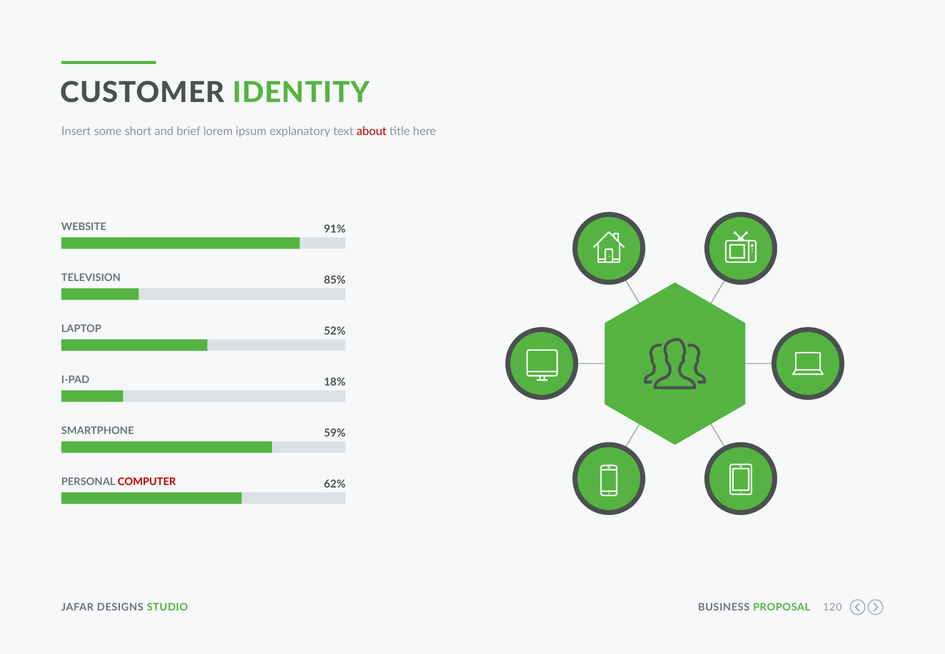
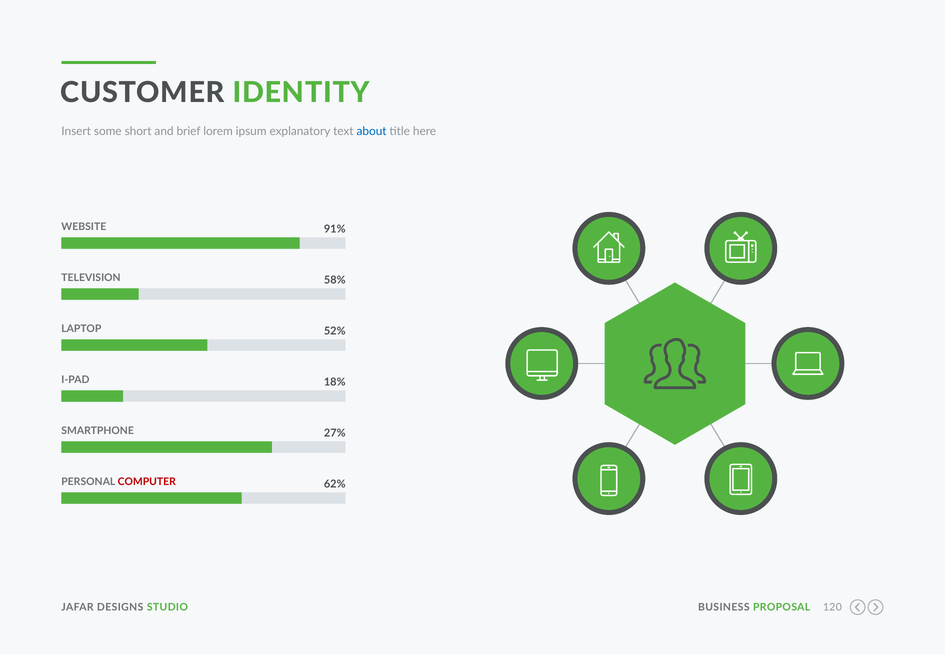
about colour: red -> blue (372, 131)
85%: 85% -> 58% (335, 280)
59%: 59% -> 27% (335, 433)
